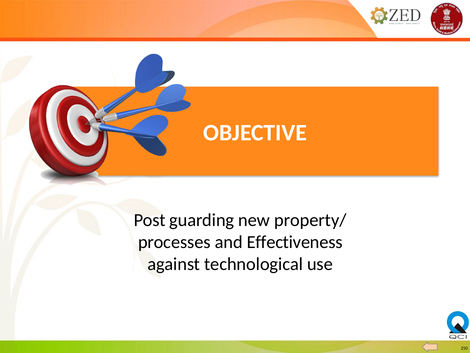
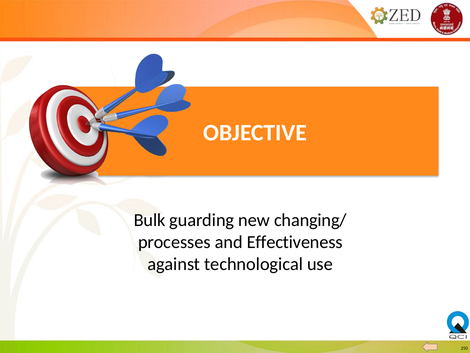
Post: Post -> Bulk (150, 220)
property/: property/ -> changing/ (310, 220)
